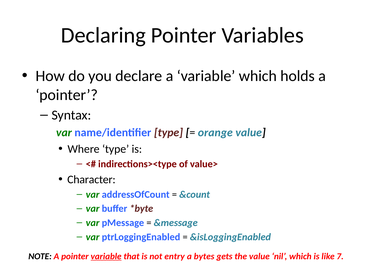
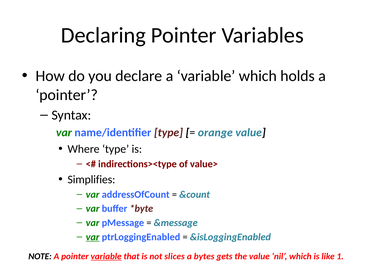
Character: Character -> Simplifies (91, 180)
var underline: none -> present (93, 238)
entry: entry -> slices (175, 257)
7: 7 -> 1 (340, 257)
